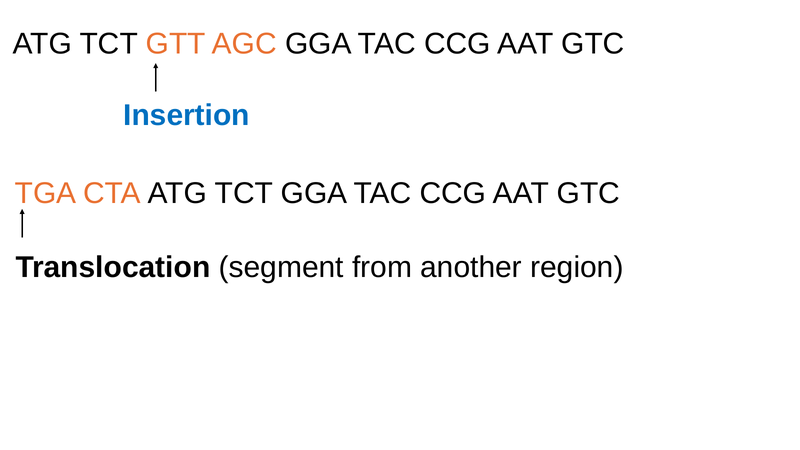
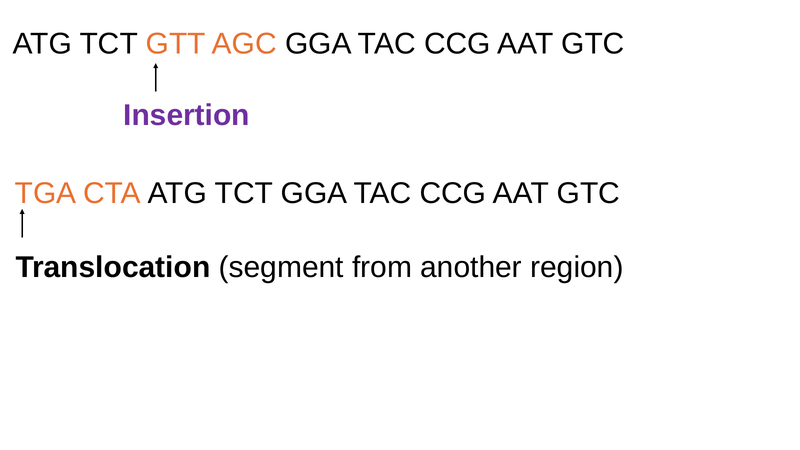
Insertion colour: blue -> purple (186, 115)
